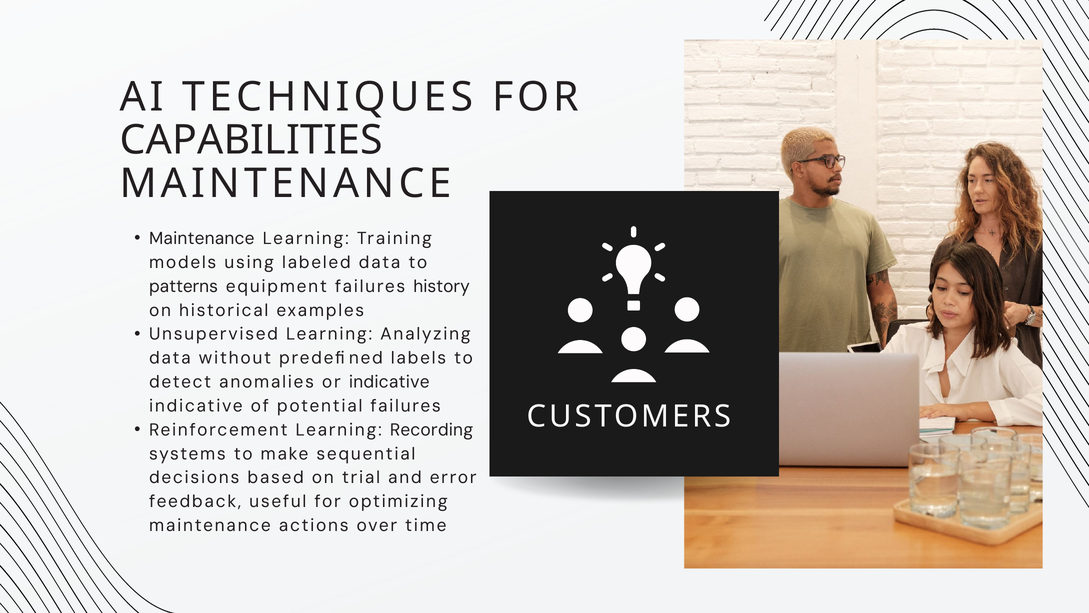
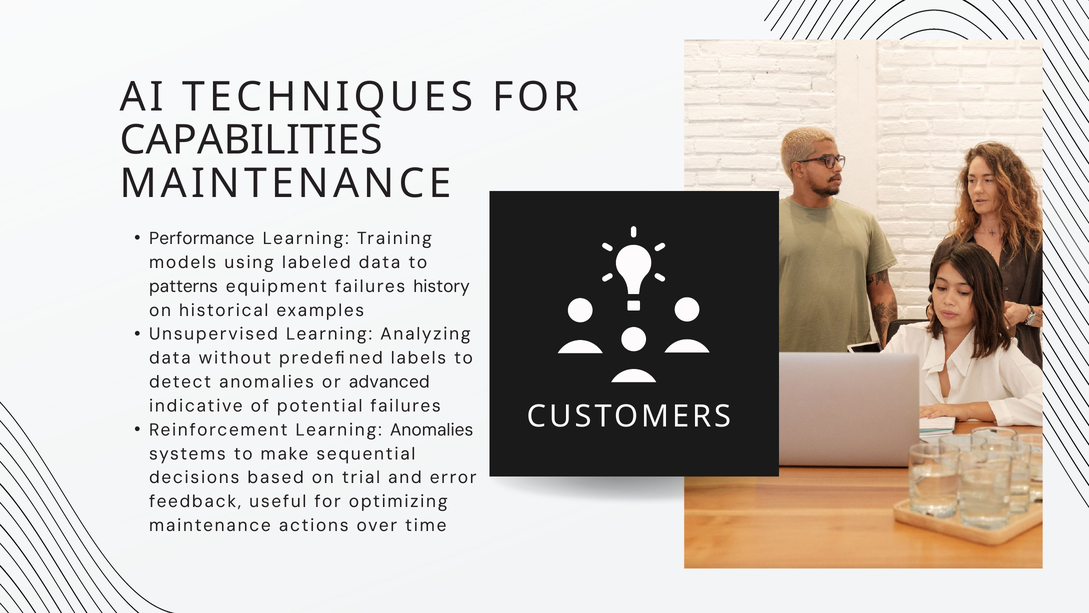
Maintenance: Maintenance -> Performance (202, 238)
or indicative: indicative -> advanced (389, 382)
Learning Recording: Recording -> Anomalies (432, 430)
